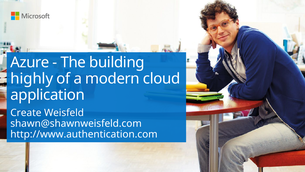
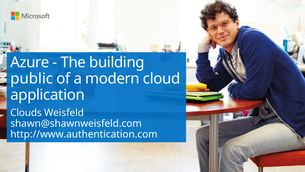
highly: highly -> public (32, 78)
Create: Create -> Clouds (26, 112)
